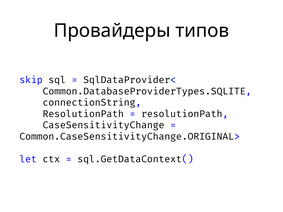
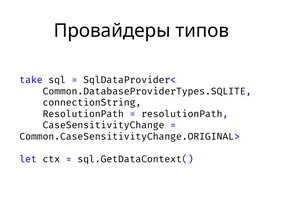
skip: skip -> take (31, 80)
